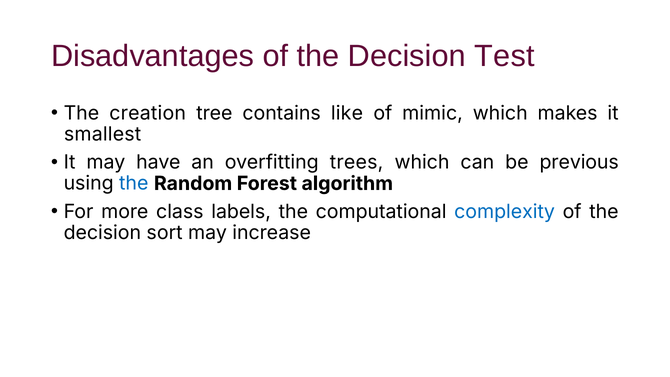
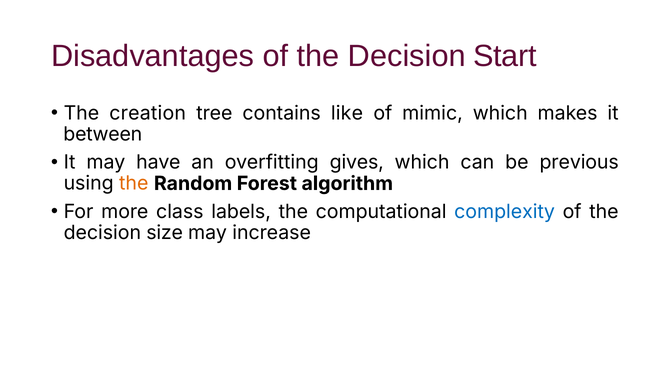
Test: Test -> Start (505, 56)
smallest: smallest -> between (103, 134)
trees: trees -> gives (357, 162)
the colour: blue -> orange (134, 183)
sort: sort -> size (165, 233)
